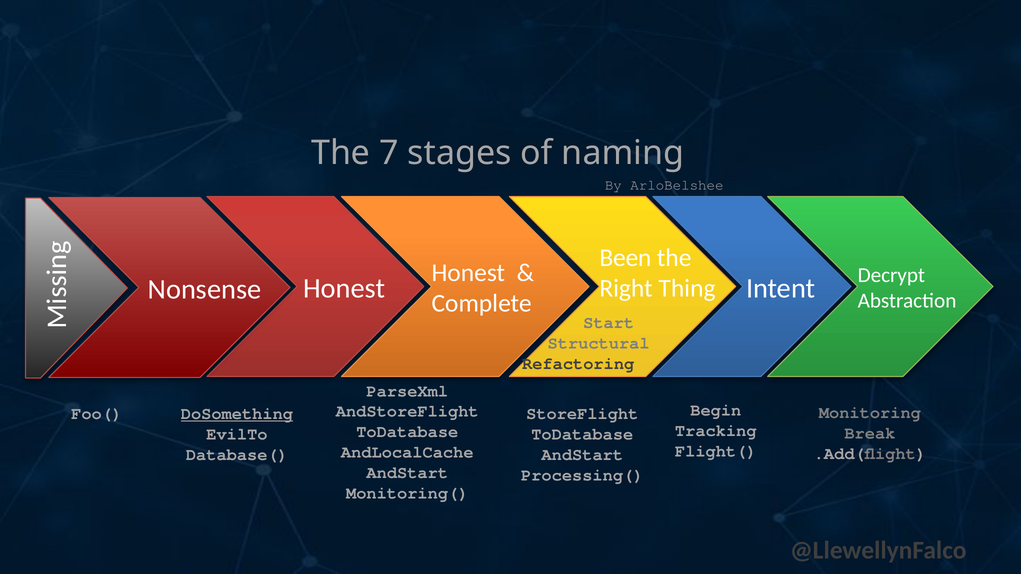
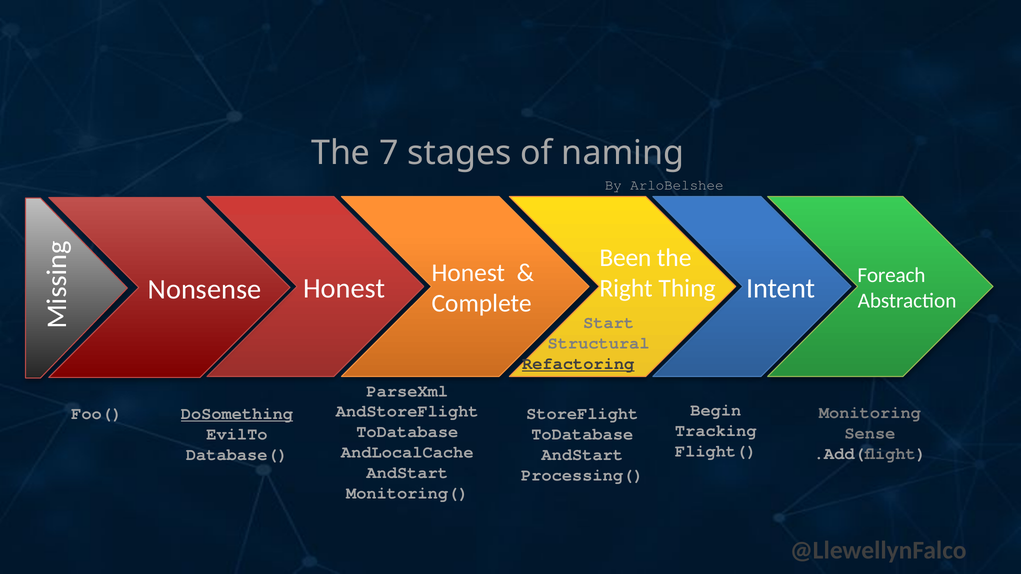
Decrypt: Decrypt -> Foreach (891, 275)
Refactoring underline: none -> present (578, 364)
Break: Break -> Sense (870, 433)
